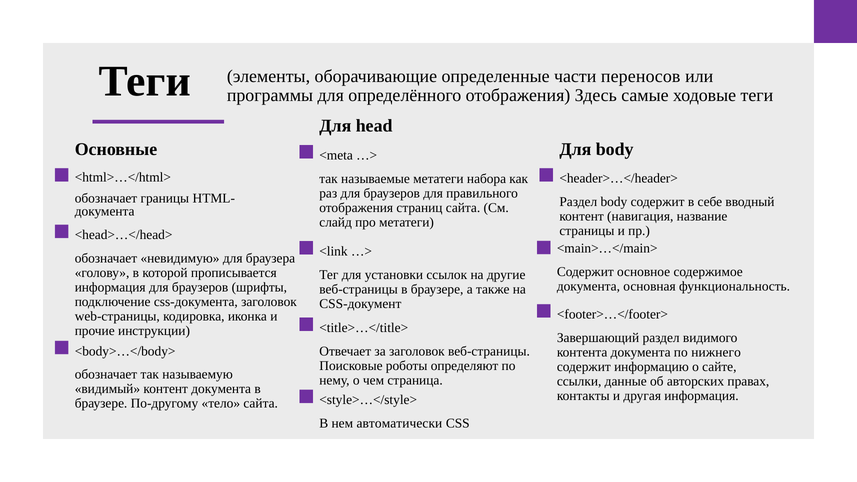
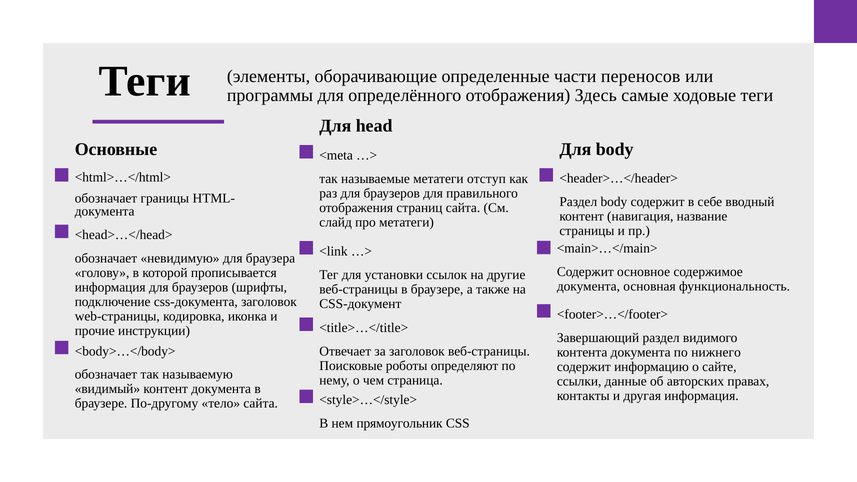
набора: набора -> отступ (486, 179)
автоматически: автоматически -> прямоугольник (400, 423)
